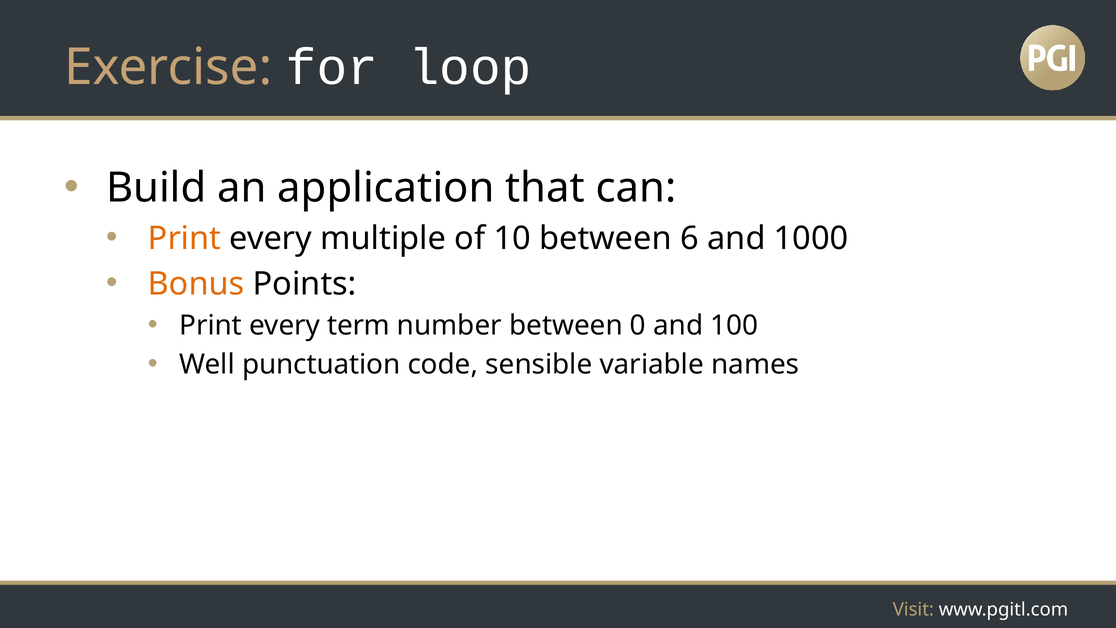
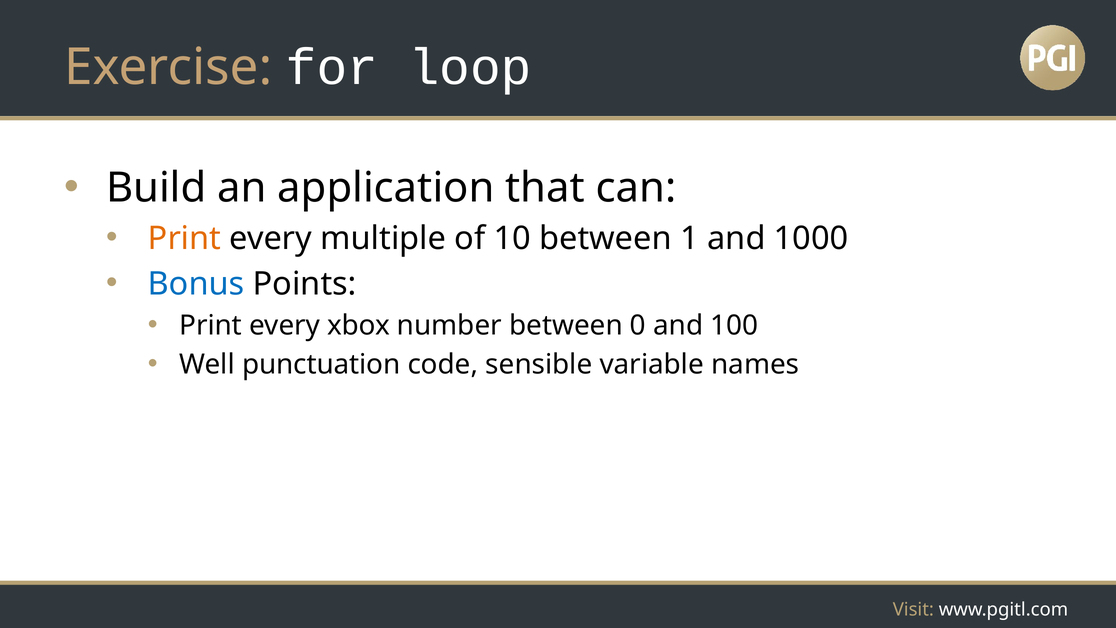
6: 6 -> 1 (689, 238)
Bonus colour: orange -> blue (196, 284)
term: term -> xbox (359, 325)
